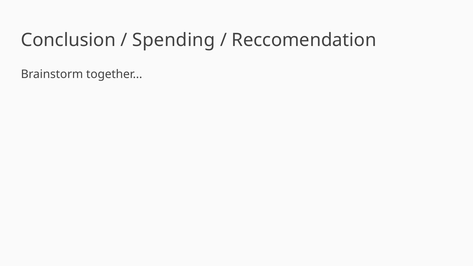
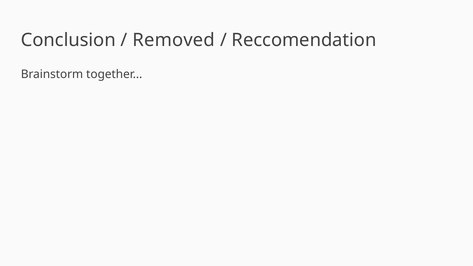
Spending: Spending -> Removed (174, 40)
